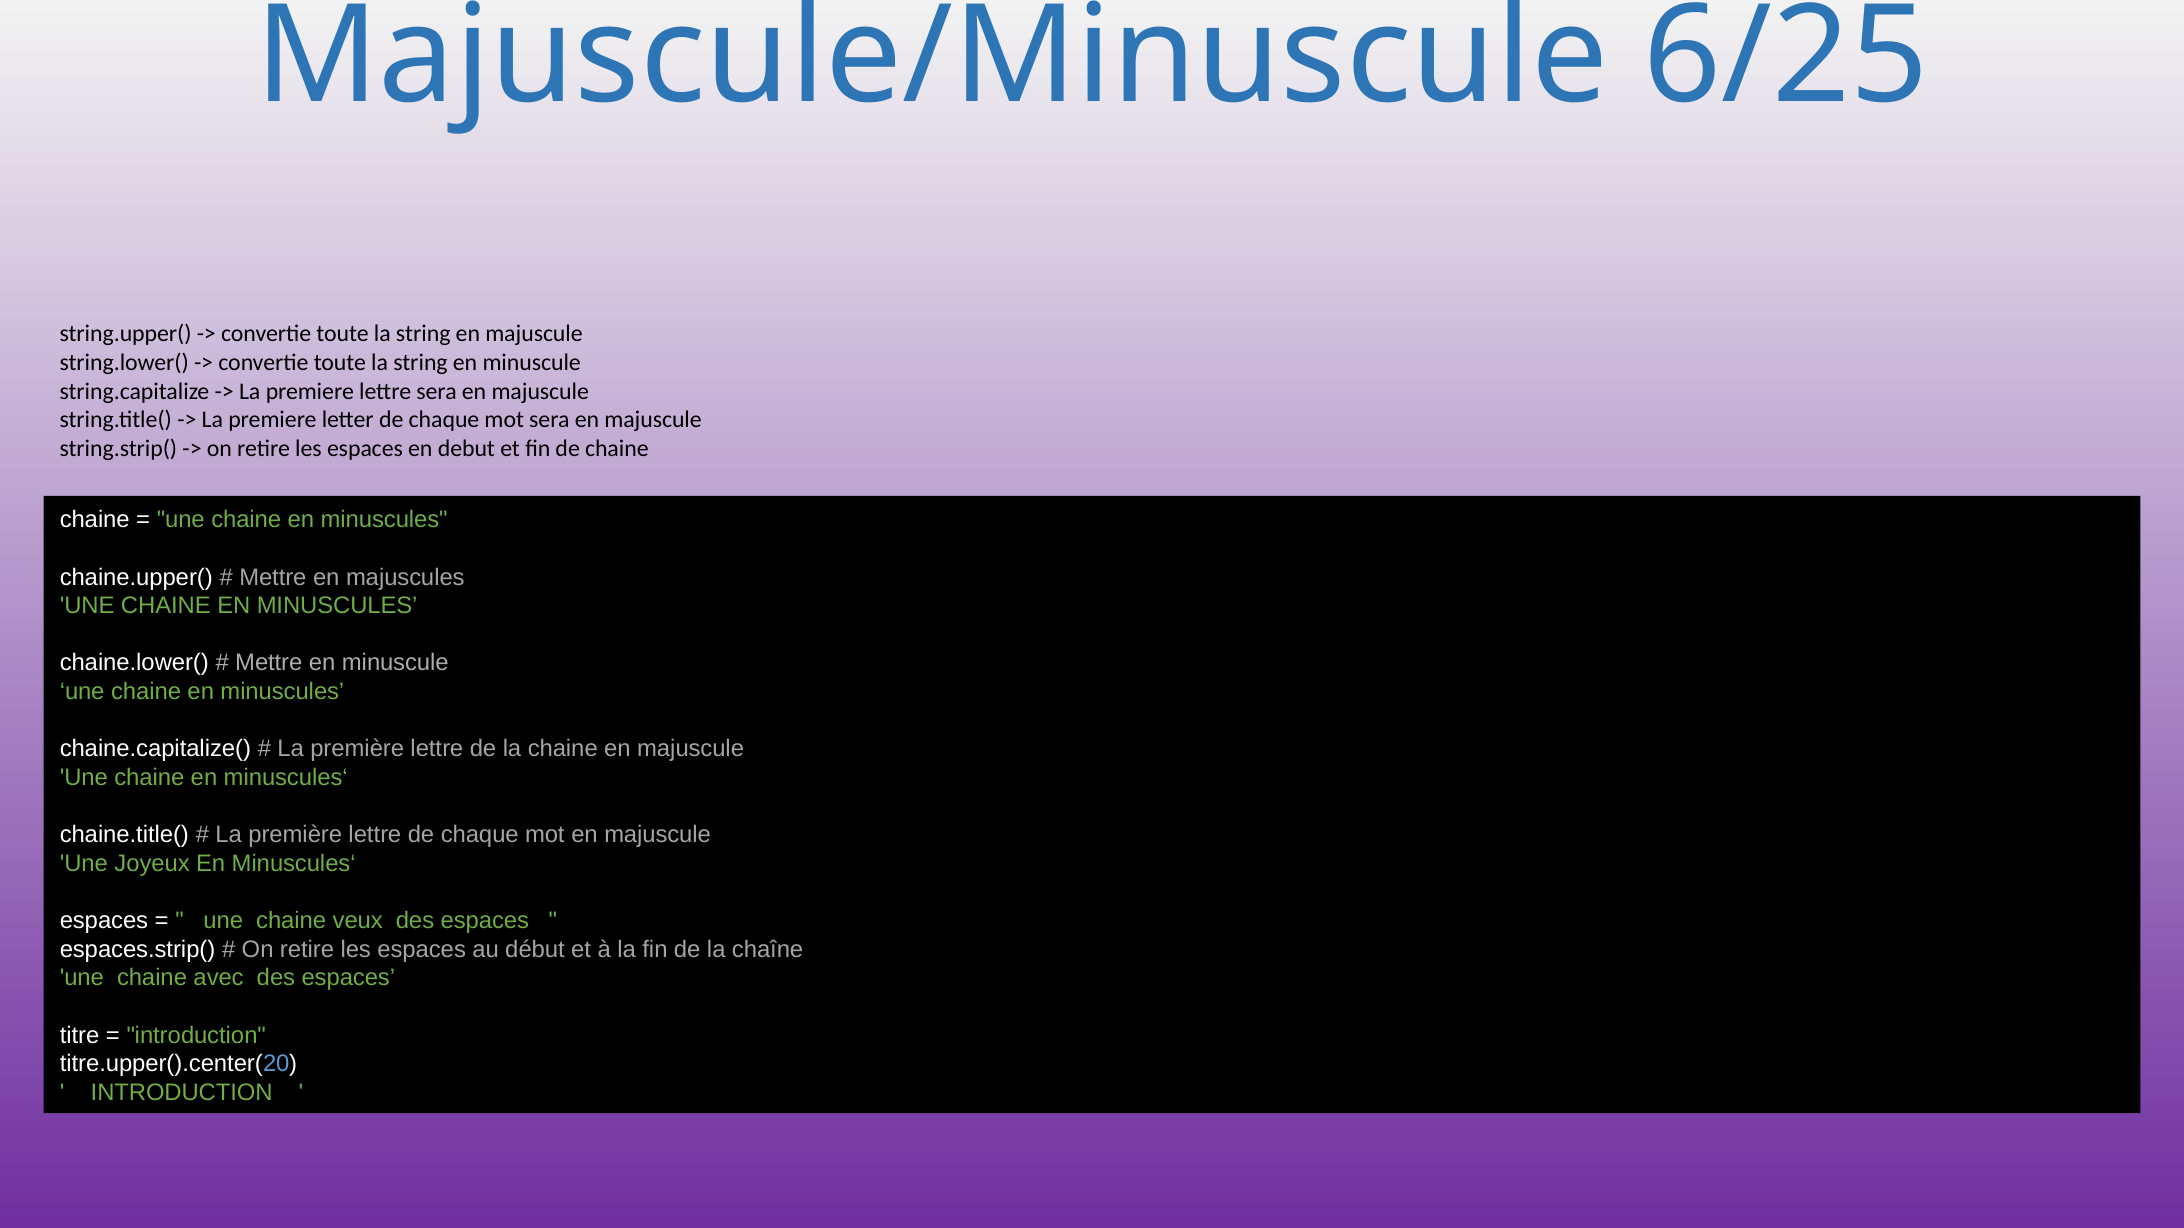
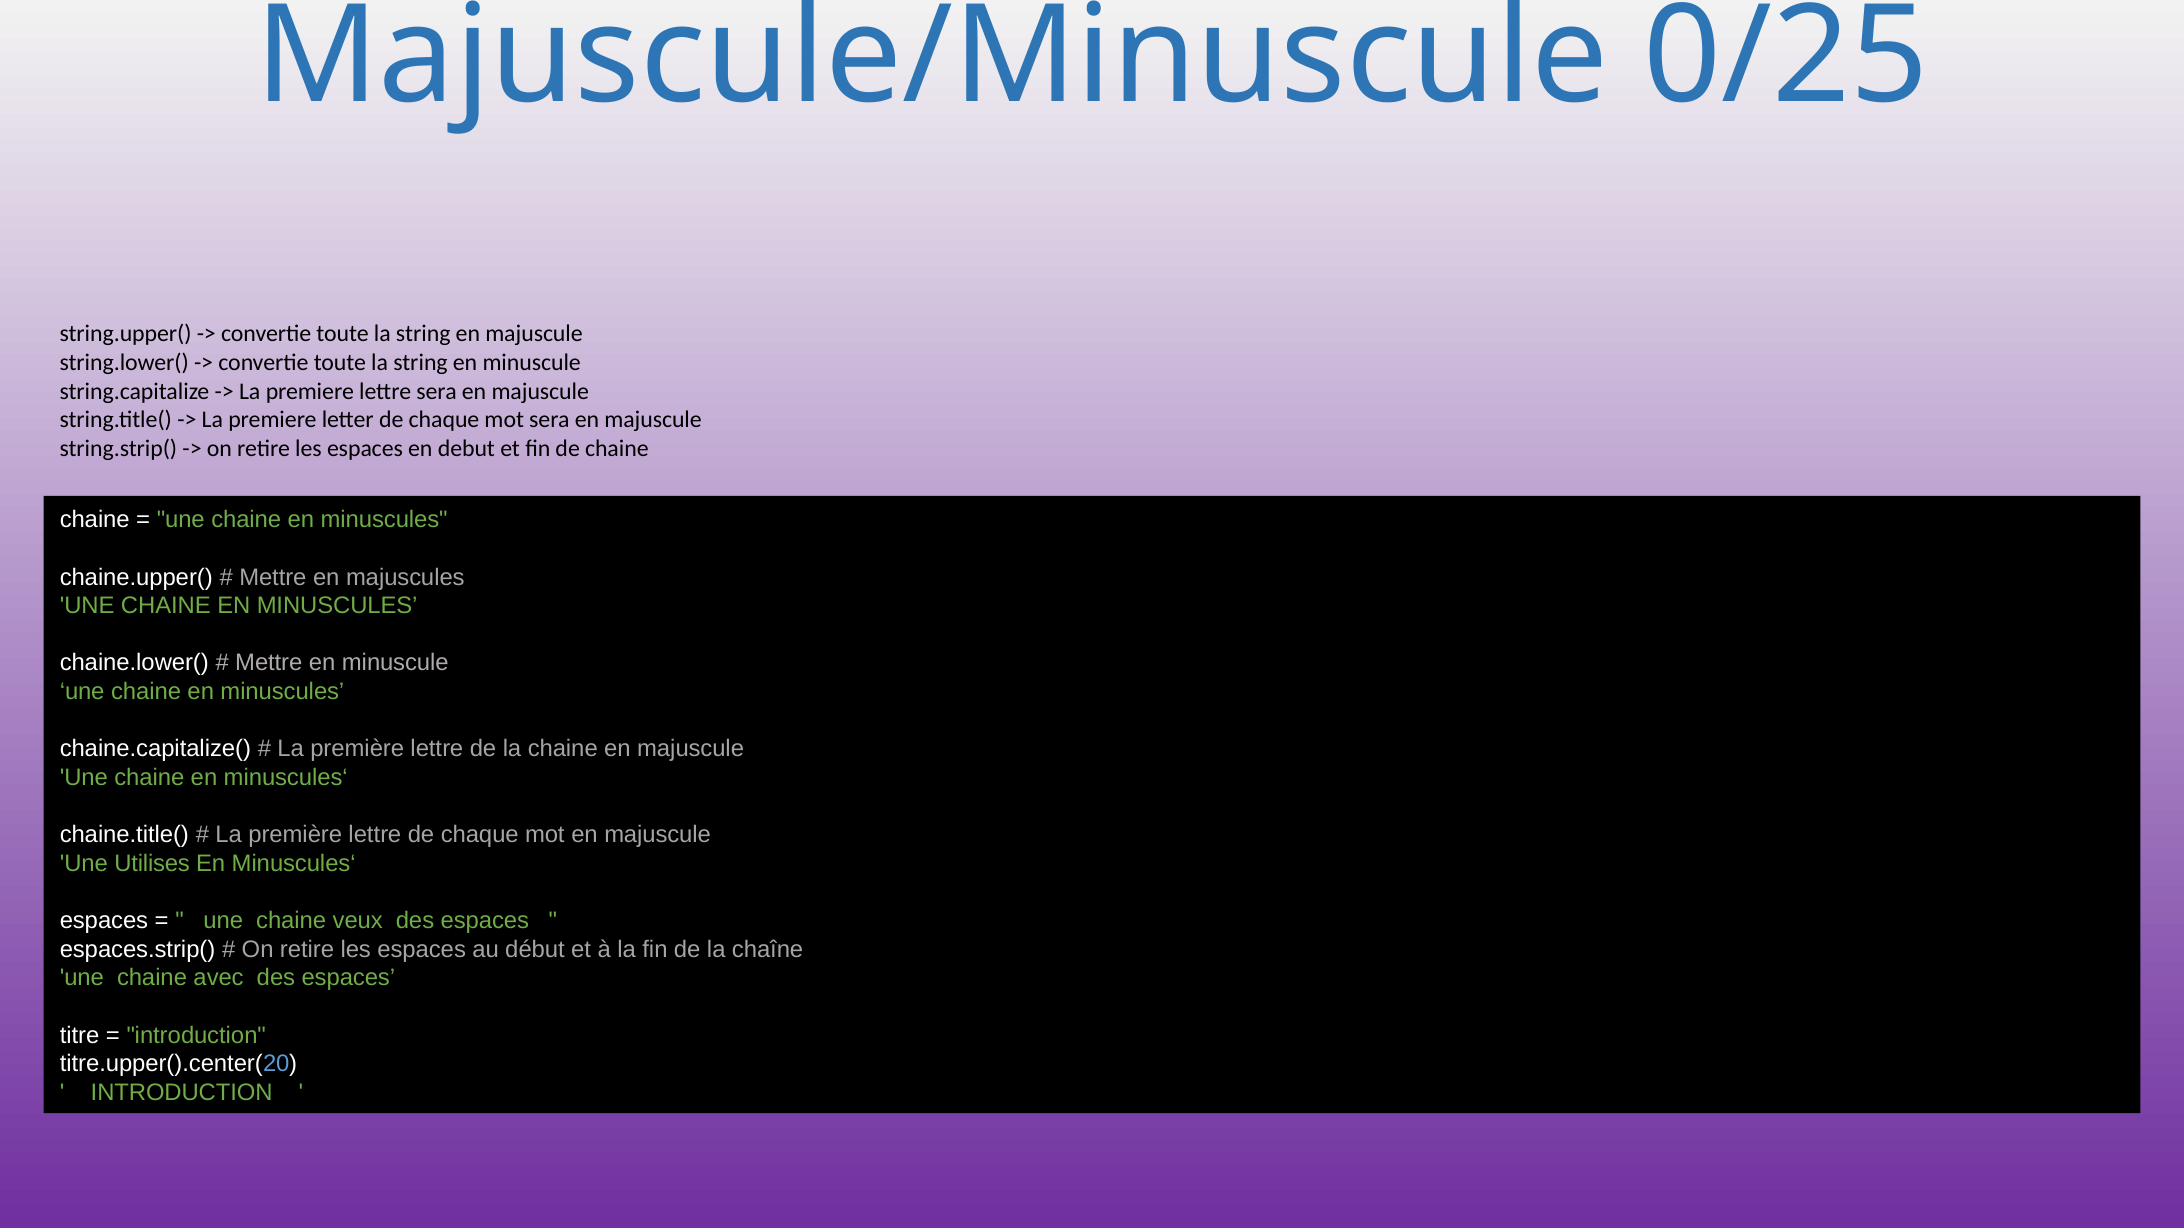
6/25: 6/25 -> 0/25 (1786, 56)
Joyeux: Joyeux -> Utilises (152, 864)
